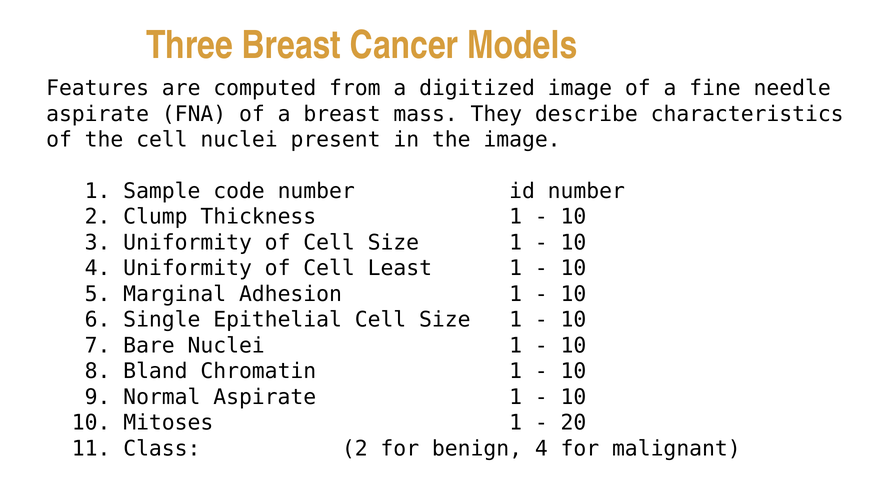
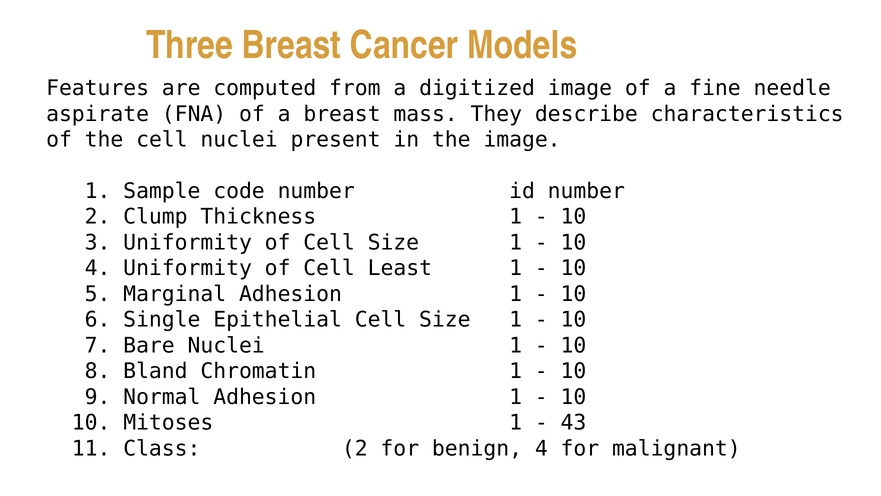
Normal Aspirate: Aspirate -> Adhesion (265, 397)
20: 20 -> 43 (573, 422)
